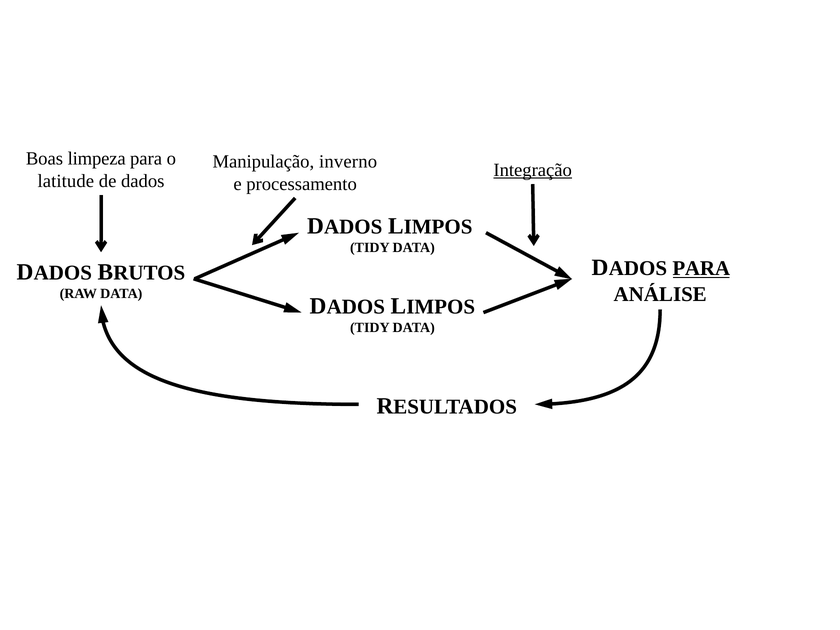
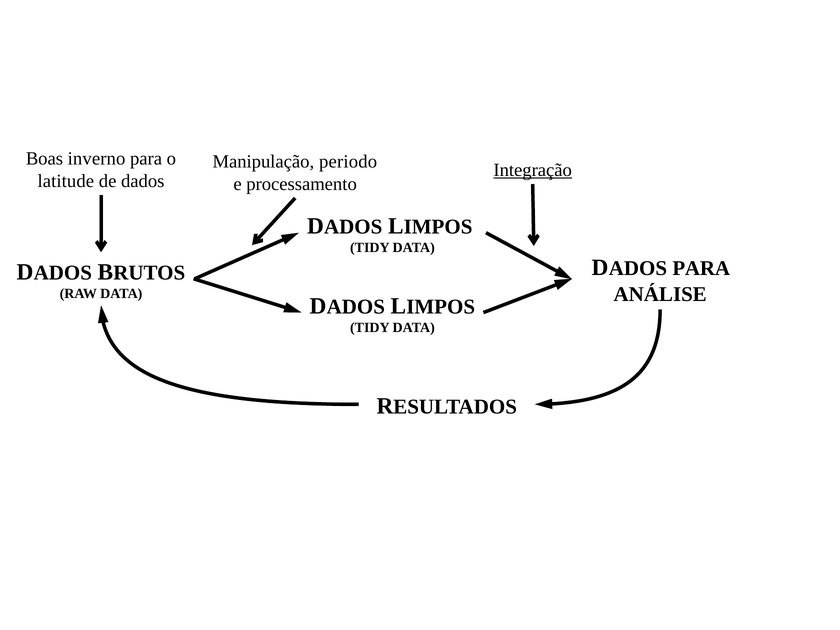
limpeza: limpeza -> inverno (97, 159)
inverno: inverno -> periodo (348, 162)
PARA underline: present -> none (701, 269)
